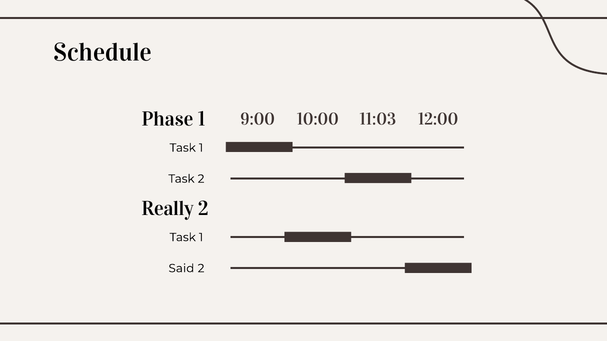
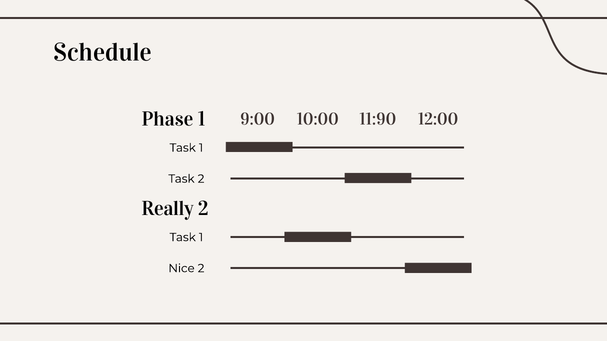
11:03: 11:03 -> 11:90 (378, 119)
Said: Said -> Nice (182, 269)
